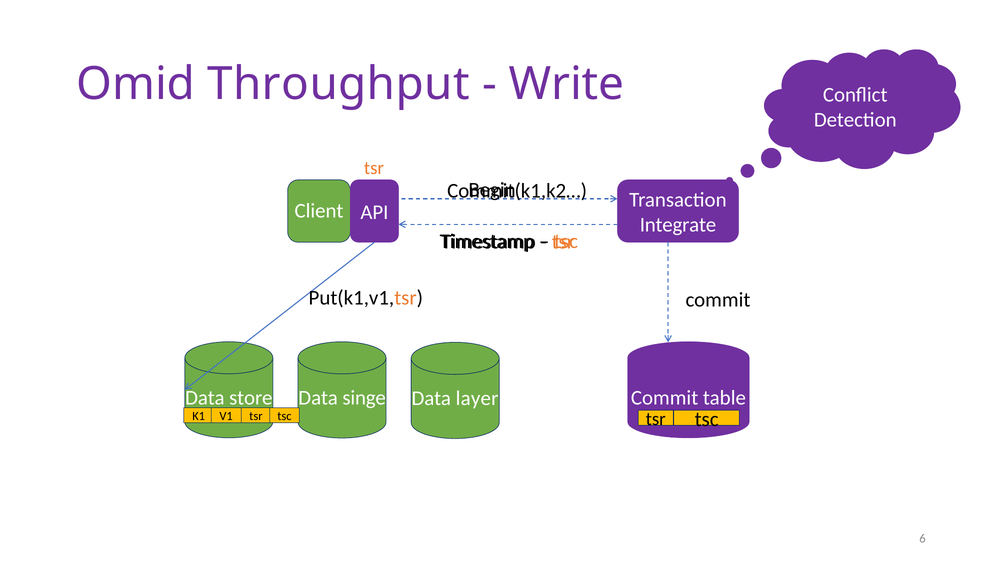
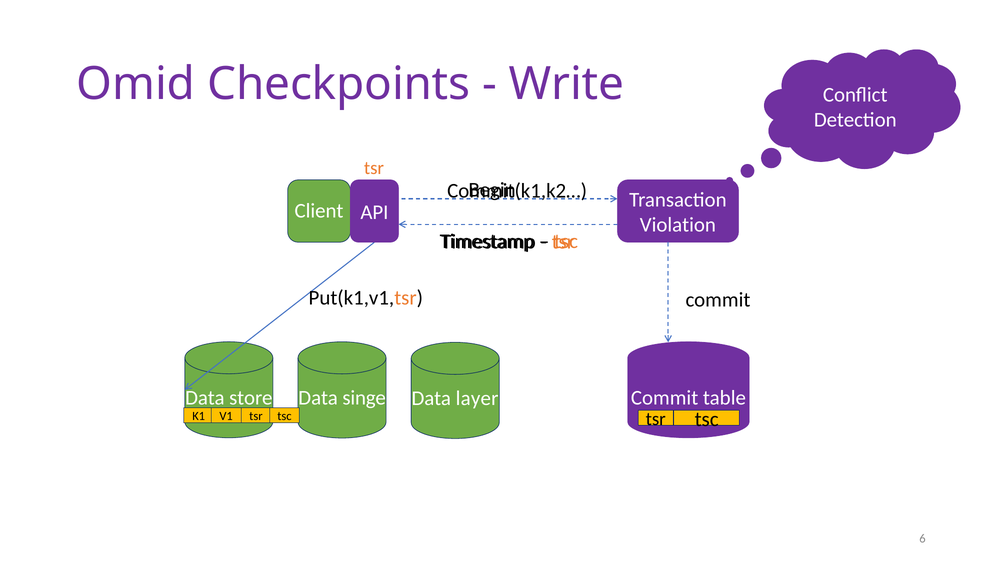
Throughput: Throughput -> Checkpoints (339, 84)
Integrate: Integrate -> Violation (678, 225)
